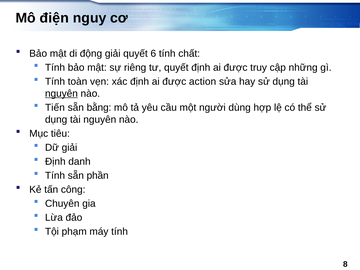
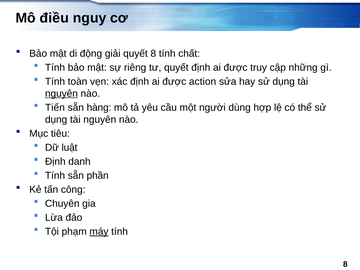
điện: điện -> điều (54, 18)
quyết 6: 6 -> 8 (153, 54)
bằng: bằng -> hàng (99, 108)
Dữ giải: giải -> luật (70, 148)
máy underline: none -> present (99, 232)
